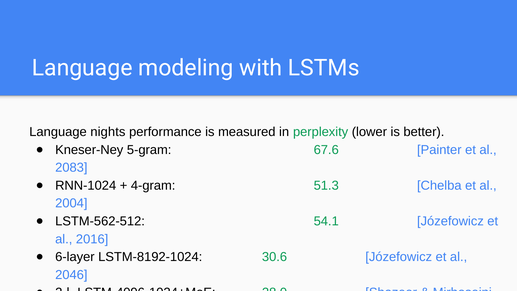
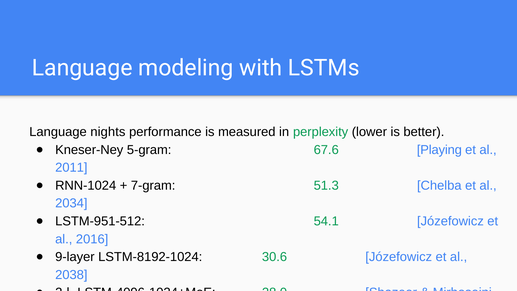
Painter: Painter -> Playing (439, 150)
2083: 2083 -> 2011 (71, 168)
4-gram: 4-gram -> 7-gram (153, 185)
2004: 2004 -> 2034 (71, 203)
LSTM-562-512: LSTM-562-512 -> LSTM-951-512 (100, 221)
6-layer: 6-layer -> 9-layer (75, 257)
2046: 2046 -> 2038 (71, 275)
